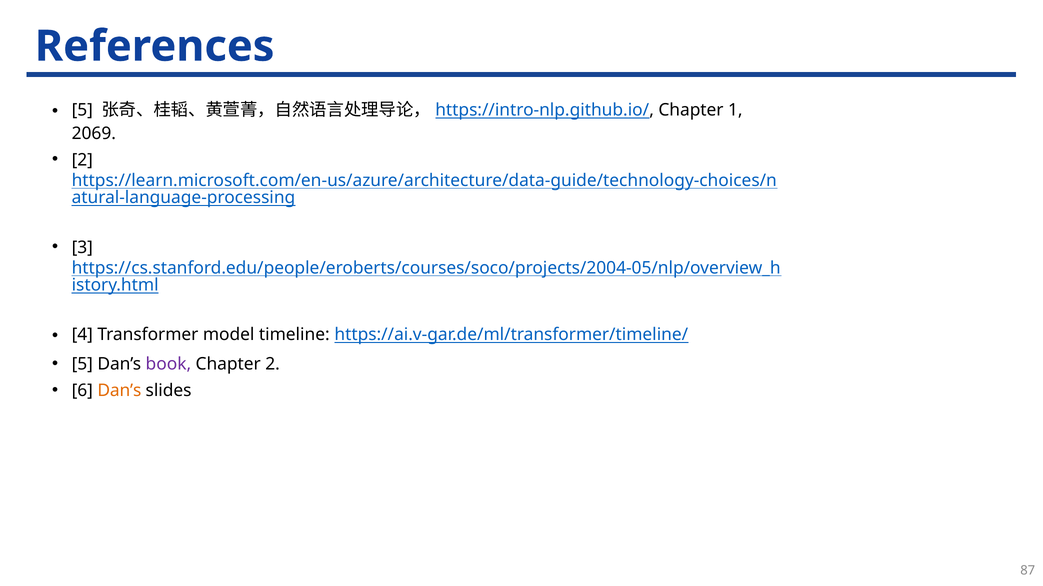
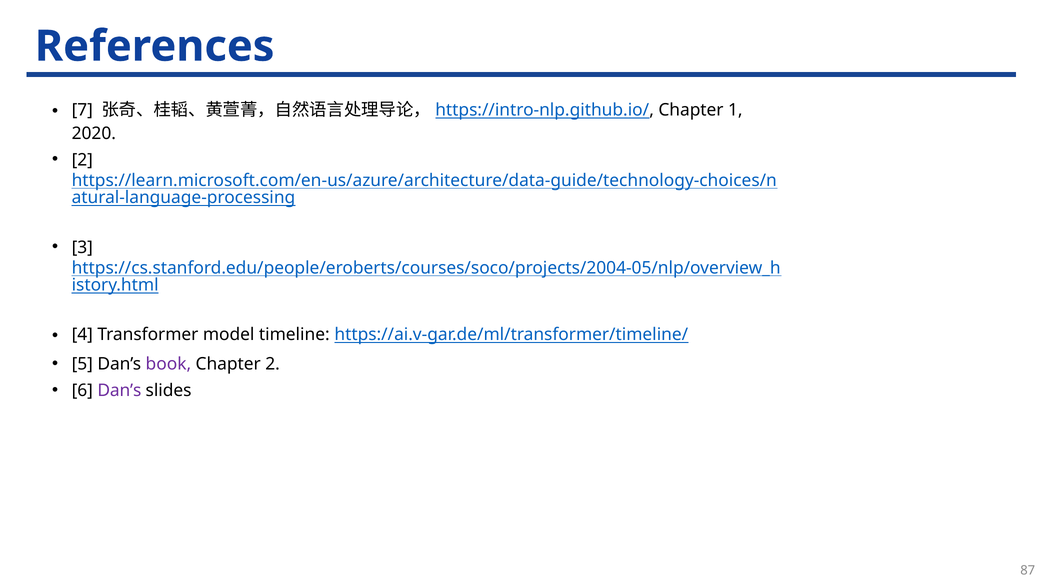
5: 5 -> 7 (82, 110)
2069: 2069 -> 2020 (94, 134)
Dan’s colour: orange -> purple (119, 391)
